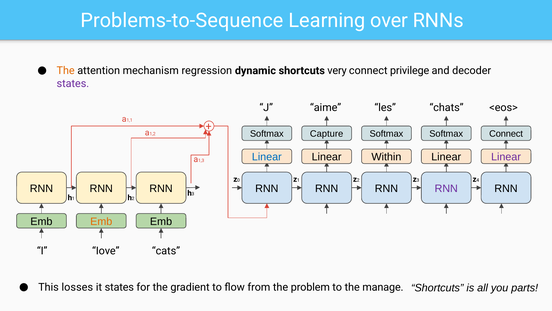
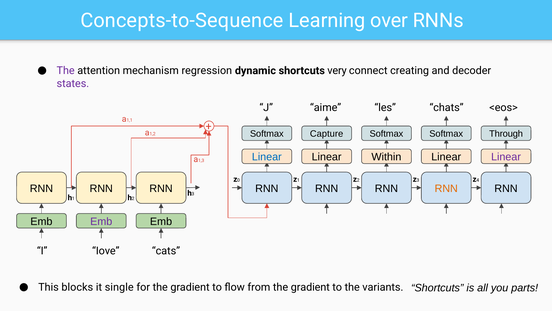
Problems-to-Sequence: Problems-to-Sequence -> Concepts-to-Sequence (182, 21)
The colour: orange -> purple (66, 70)
privilege: privilege -> creating (410, 70)
Softmax Connect: Connect -> Through (506, 134)
RNN colour: purple -> orange (446, 188)
Emb colour: orange -> purple (101, 221)
losses: losses -> blocks (77, 287)
it states: states -> single (119, 287)
from the problem: problem -> gradient (310, 287)
manage: manage -> variants (383, 287)
